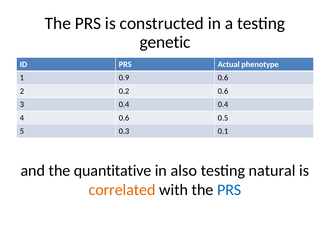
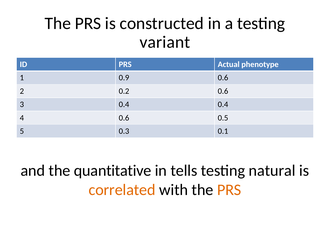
genetic: genetic -> variant (165, 42)
also: also -> tells (184, 171)
PRS colour: blue -> orange (229, 190)
